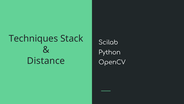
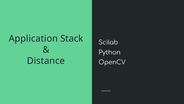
Techniques: Techniques -> Application (33, 38)
